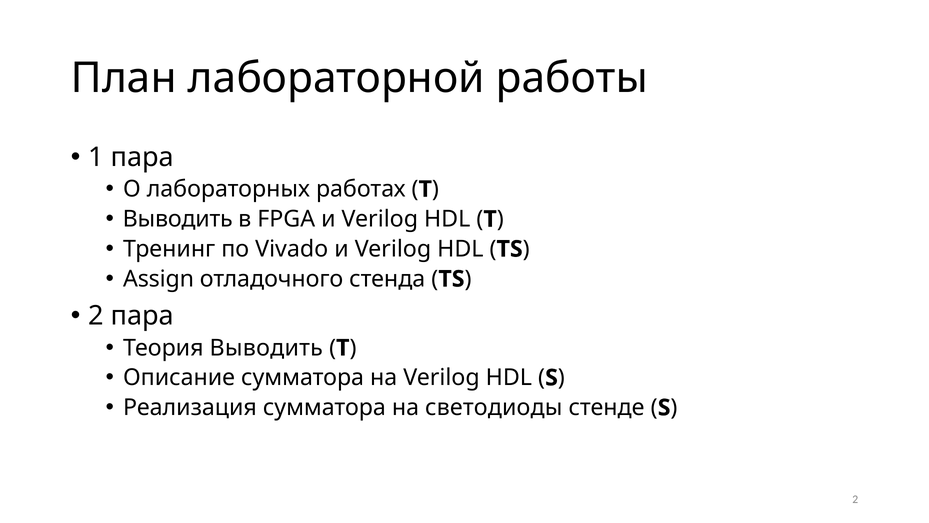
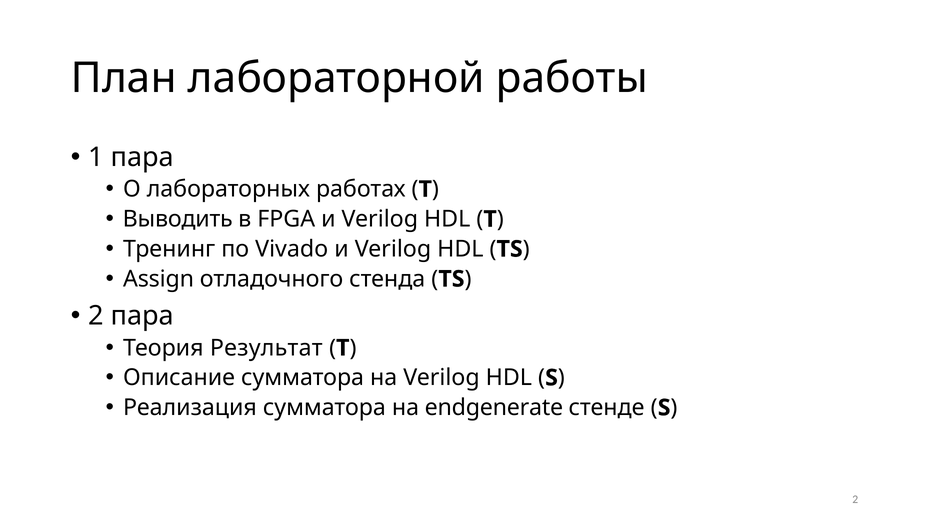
Теория Выводить: Выводить -> Результат (266, 348)
светодиоды: светодиоды -> endgenerate (494, 407)
